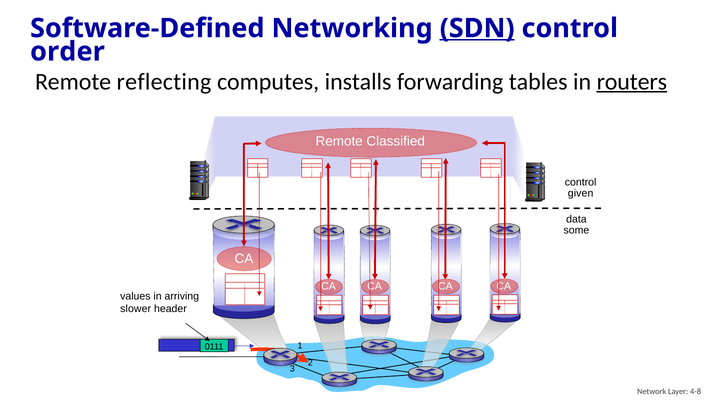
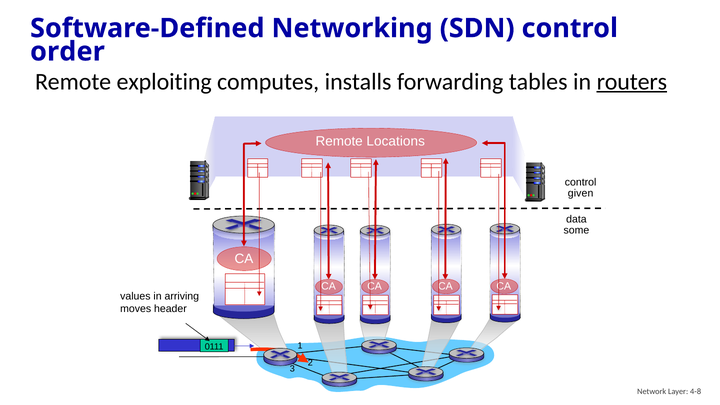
SDN underline: present -> none (477, 28)
reflecting: reflecting -> exploiting (164, 82)
Classified: Classified -> Locations (396, 141)
slower: slower -> moves (136, 309)
